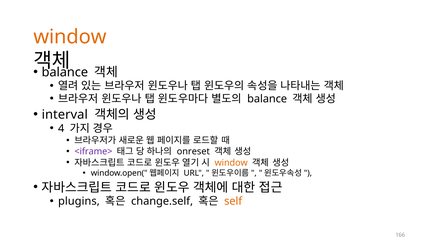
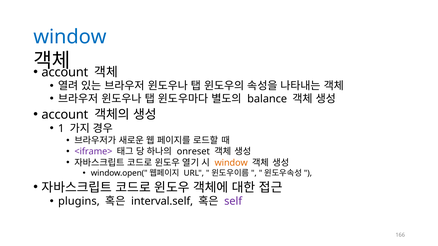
window colour: orange -> blue (70, 37)
balance: balance -> account (65, 72)
interval: interval -> account (65, 115)
4: 4 -> 1 (61, 129)
change.self: change.self -> interval.self (162, 202)
self colour: orange -> purple (233, 202)
